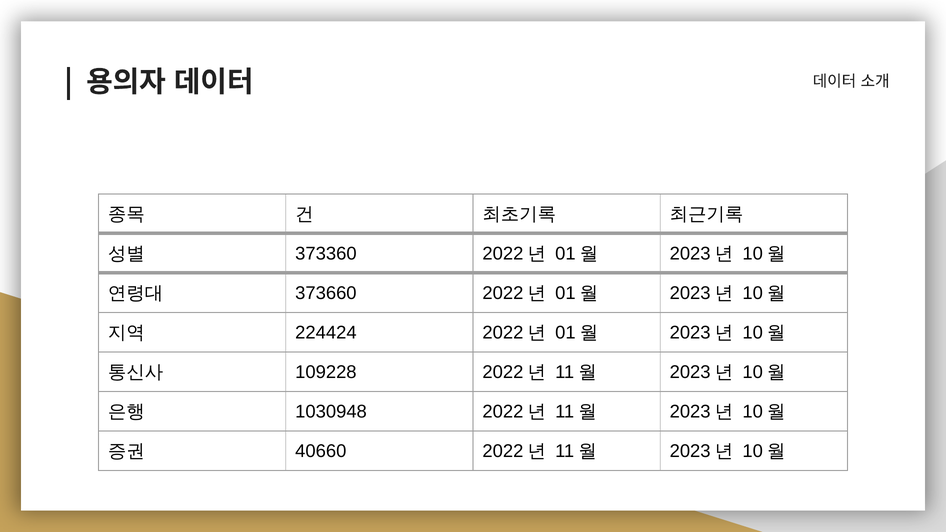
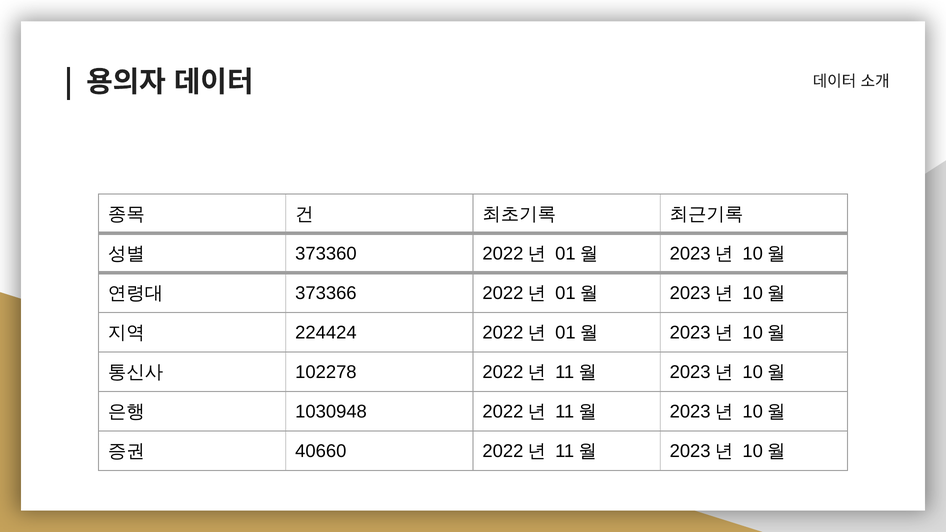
373660: 373660 -> 373366 (326, 293)
109228: 109228 -> 102278 (326, 372)
